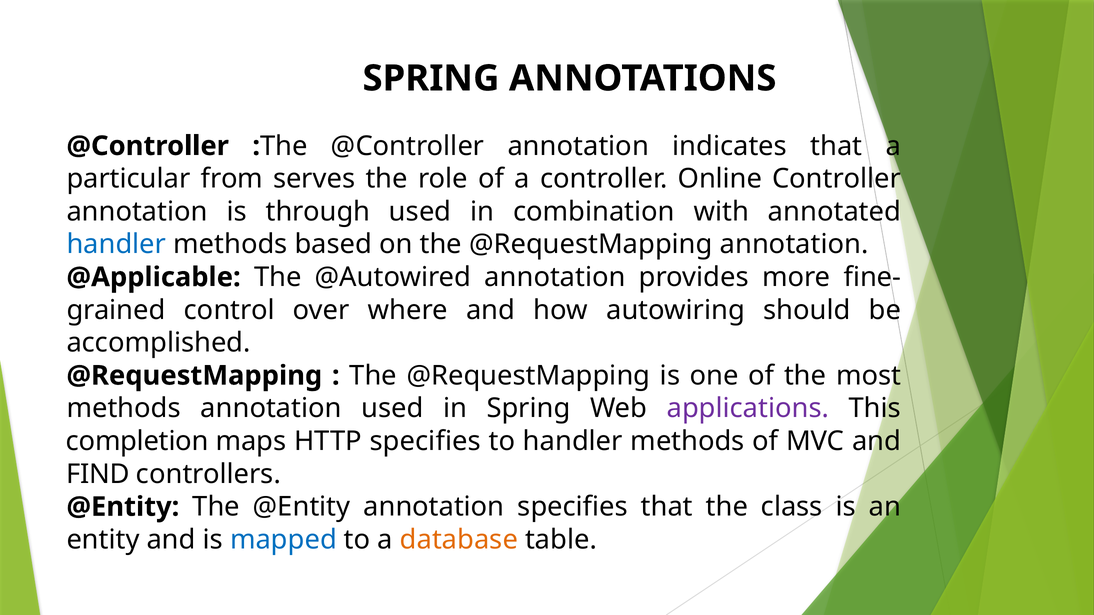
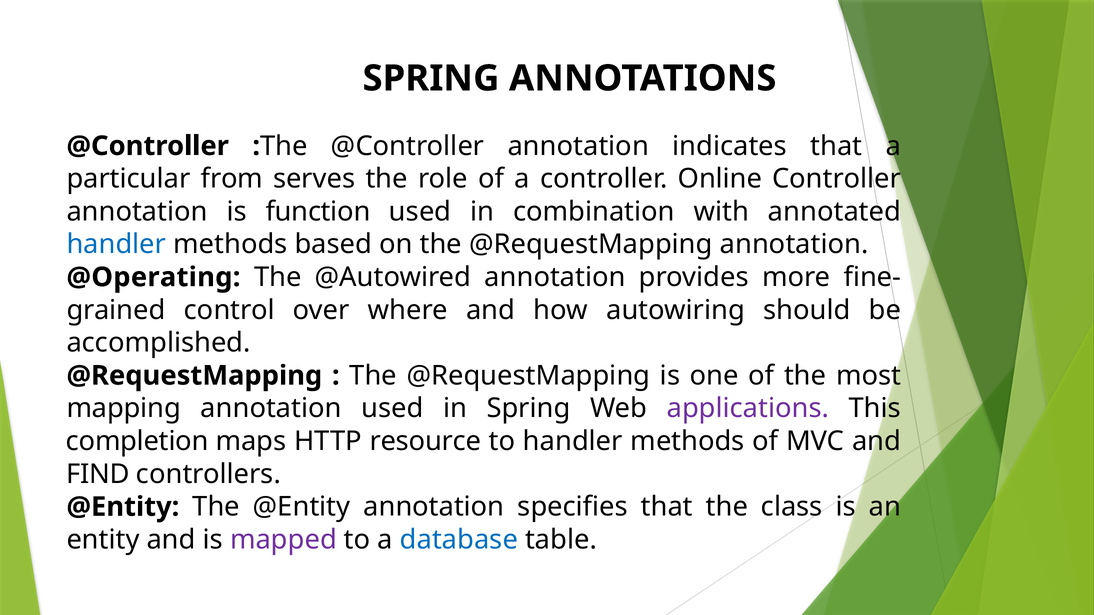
through: through -> function (318, 212)
@Applicable: @Applicable -> @Operating (153, 277)
methods: methods -> mapping (124, 409)
HTTP specifies: specifies -> resource (425, 441)
mapped colour: blue -> purple (283, 540)
database colour: orange -> blue (459, 540)
